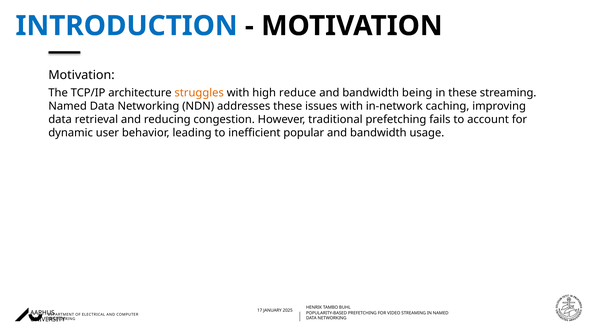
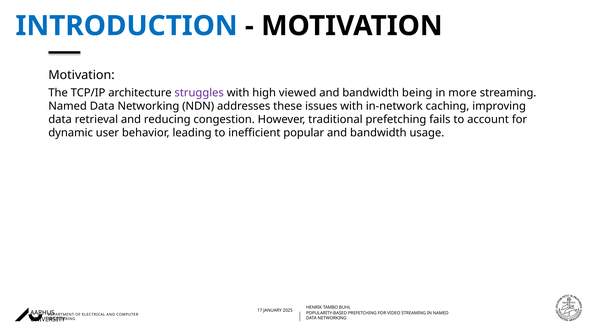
struggles colour: orange -> purple (199, 93)
reduce: reduce -> viewed (298, 93)
in these: these -> more (463, 93)
